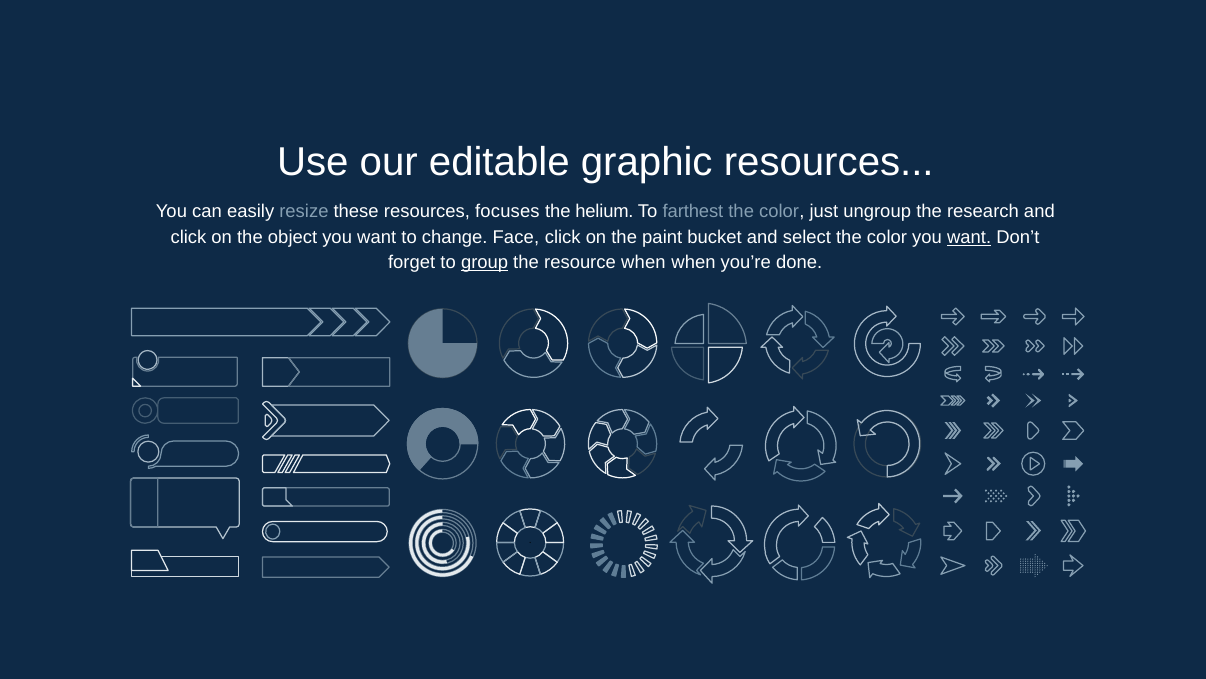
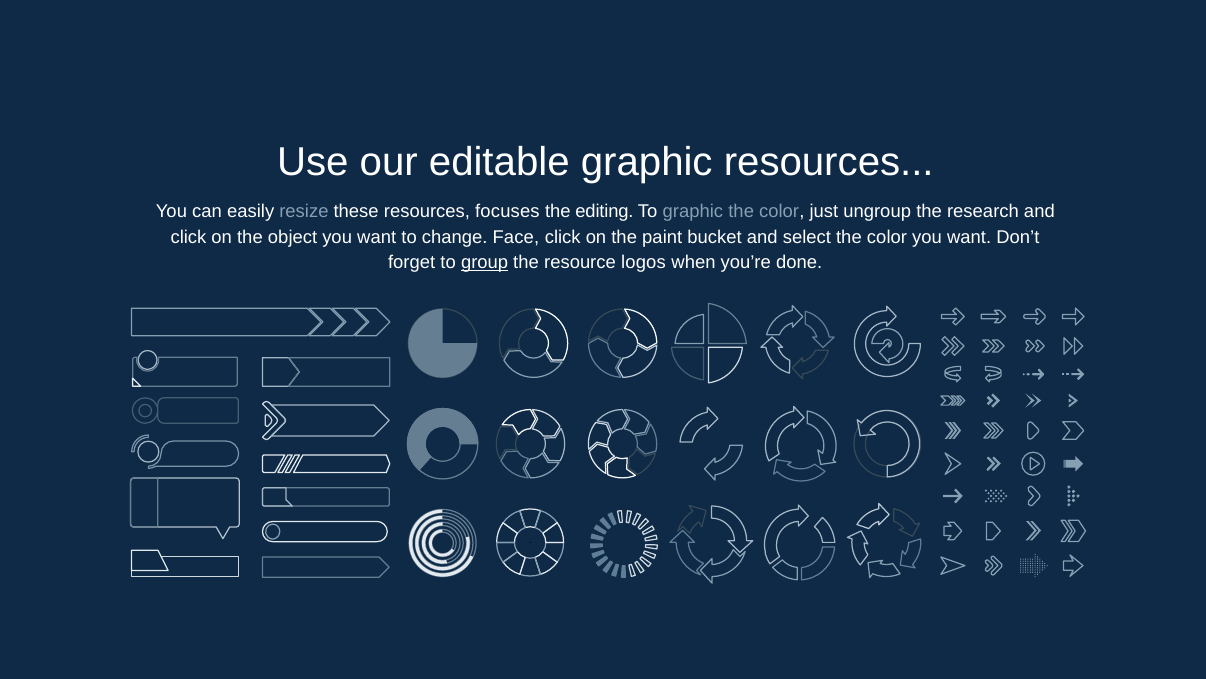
helium: helium -> editing (604, 212)
To farthest: farthest -> graphic (693, 212)
want underline: present -> none (969, 237)
resource when: when -> logos (643, 262)
